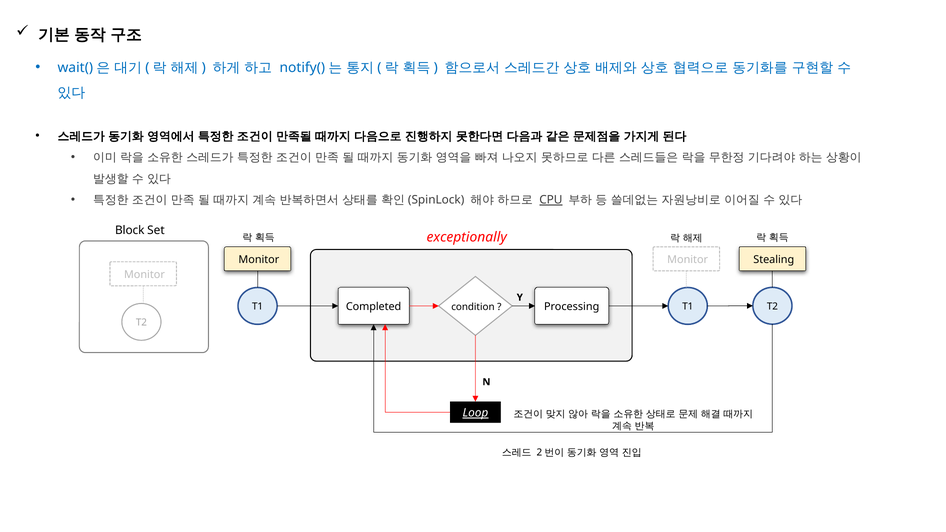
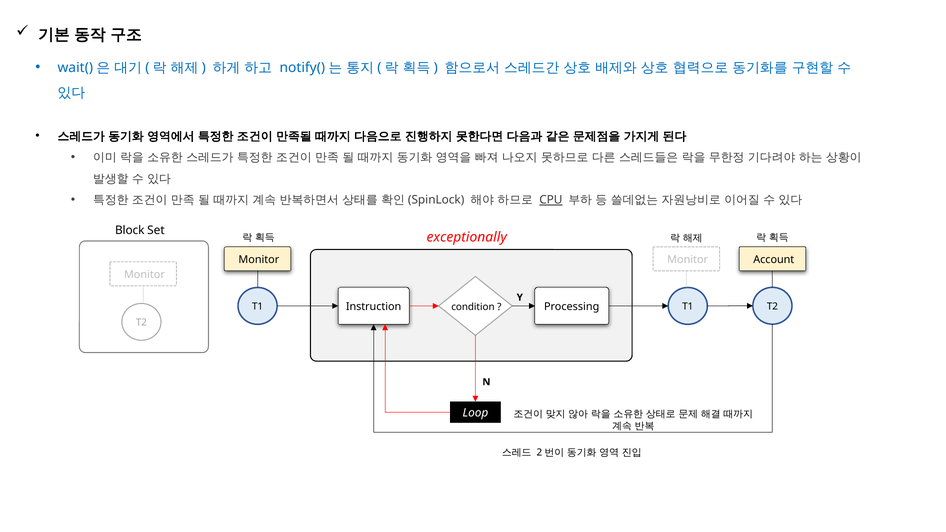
Stealing: Stealing -> Account (774, 260)
Completed: Completed -> Instruction (374, 307)
Loop underline: present -> none (475, 413)
